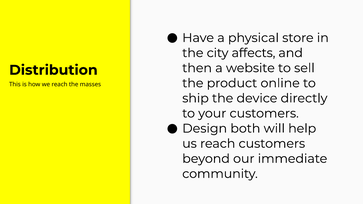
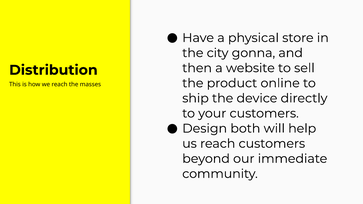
affects: affects -> gonna (253, 53)
